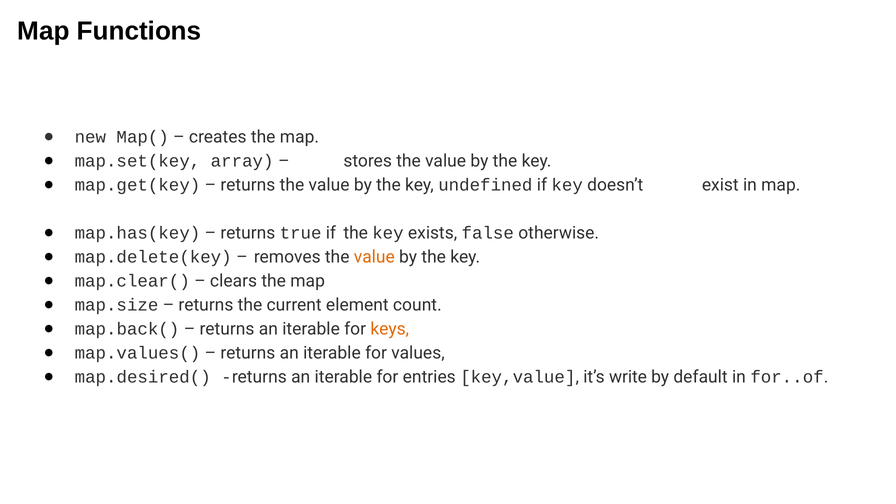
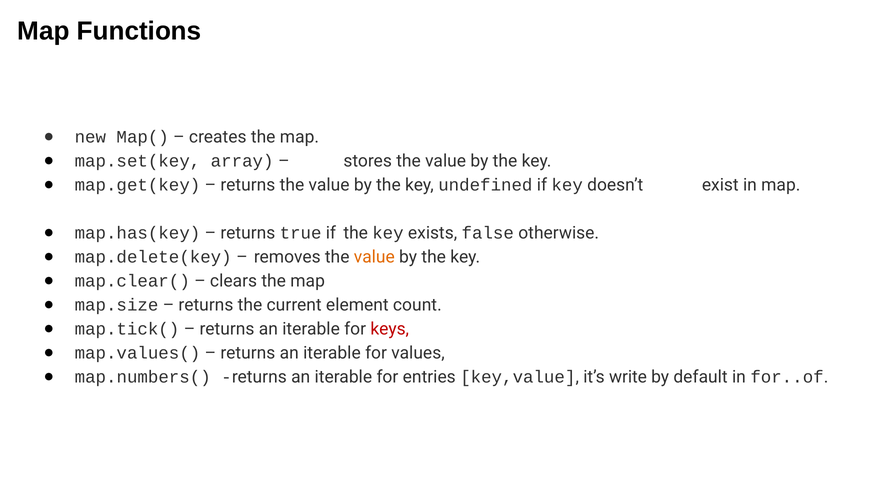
map.back(: map.back( -> map.tick( (127, 329)
keys colour: orange -> red (390, 329)
map.desired(: map.desired( -> map.numbers( (143, 377)
